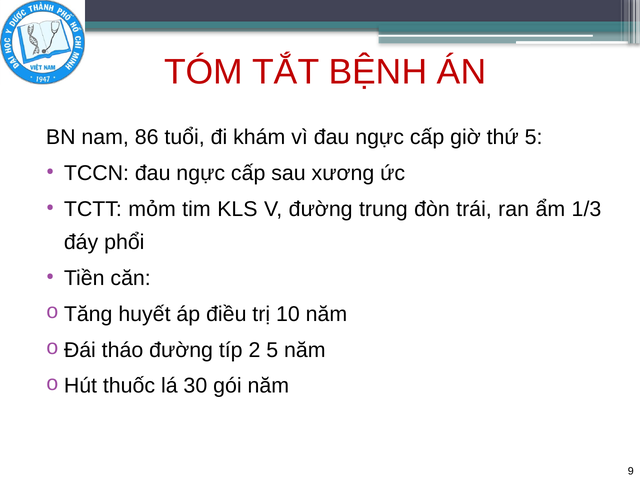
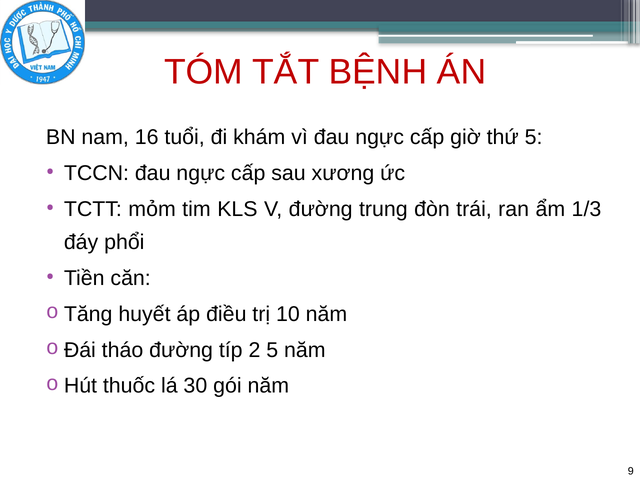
86: 86 -> 16 (147, 137)
